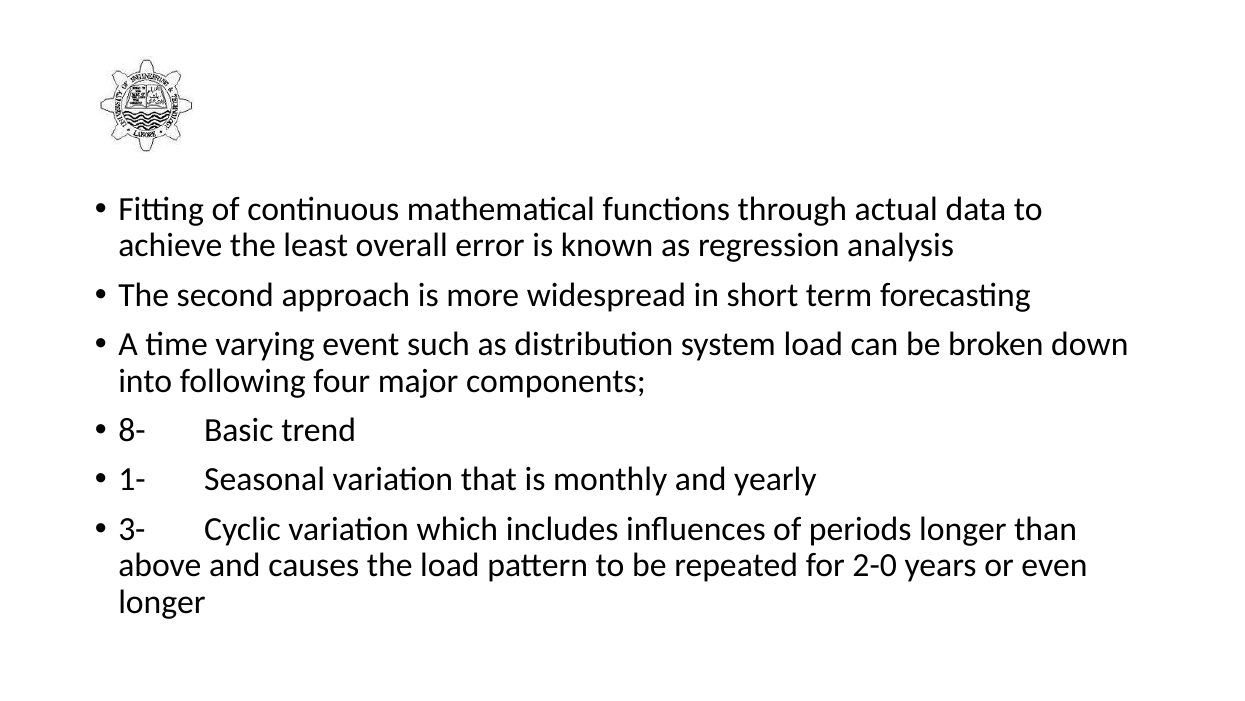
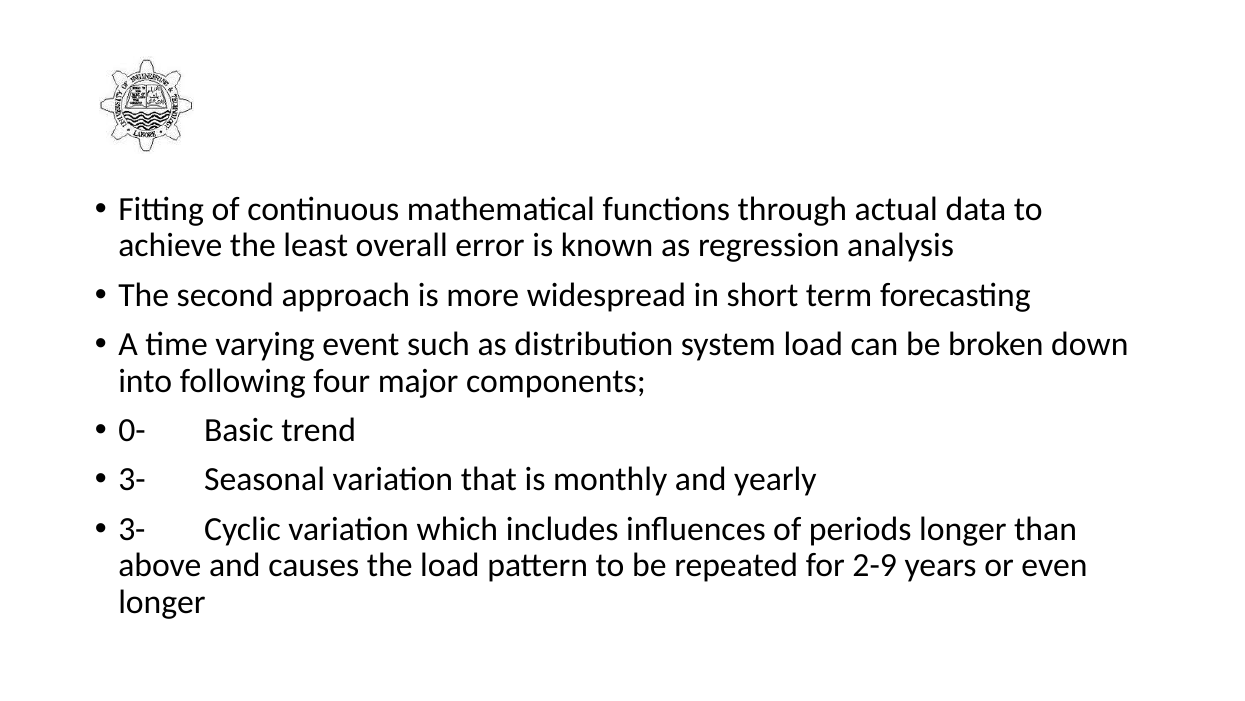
8-: 8- -> 0- (132, 430)
1-: 1- -> 3- (132, 479)
2-0: 2-0 -> 2-9 (875, 565)
